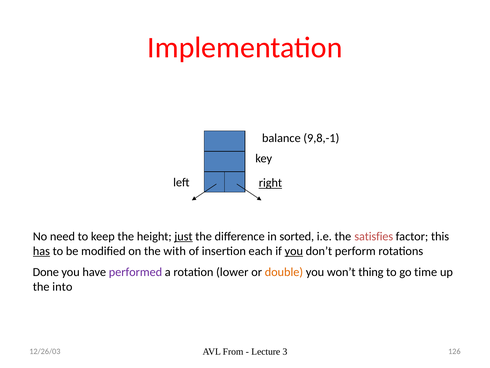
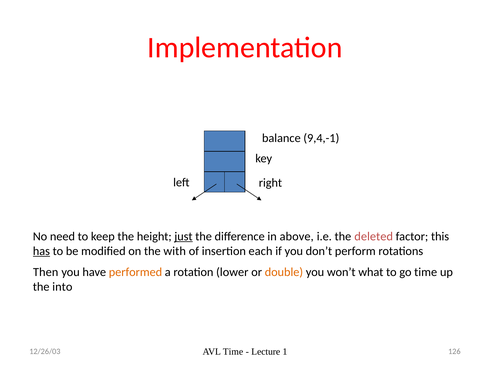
9,8,-1: 9,8,-1 -> 9,4,-1 (321, 138)
right underline: present -> none (270, 183)
sorted: sorted -> above (297, 236)
satisfies: satisfies -> deleted (374, 236)
you underline: present -> none (294, 251)
Done: Done -> Then (46, 272)
performed colour: purple -> orange (135, 272)
thing: thing -> what (371, 272)
AVL From: From -> Time (233, 351)
3: 3 -> 1 (285, 351)
